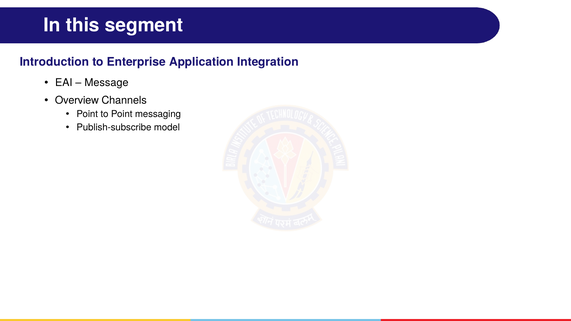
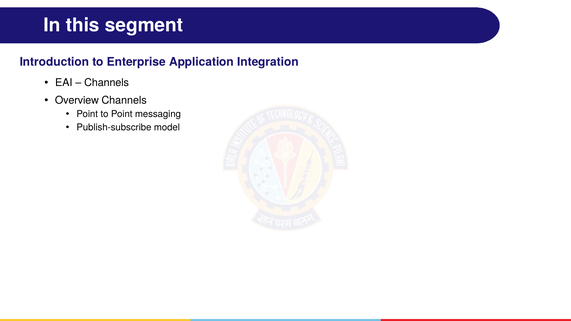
Message: Message -> Channels (107, 83)
